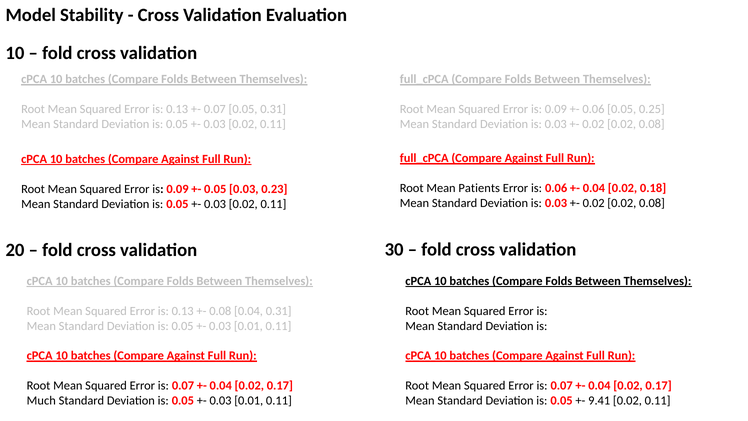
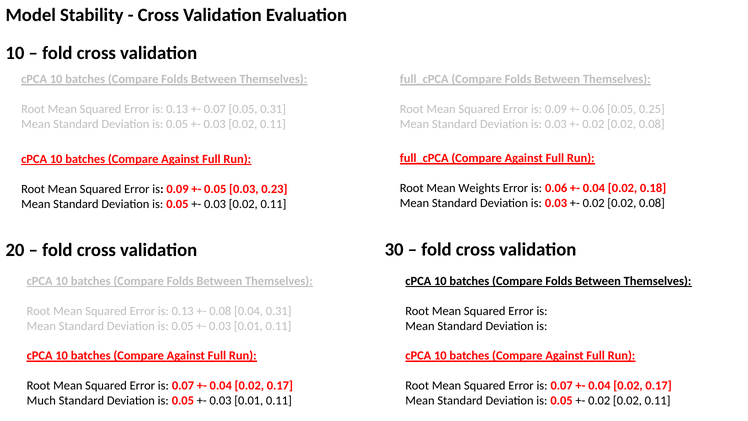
Patients: Patients -> Weights (479, 188)
9.41: 9.41 -> 0.02 (599, 400)
